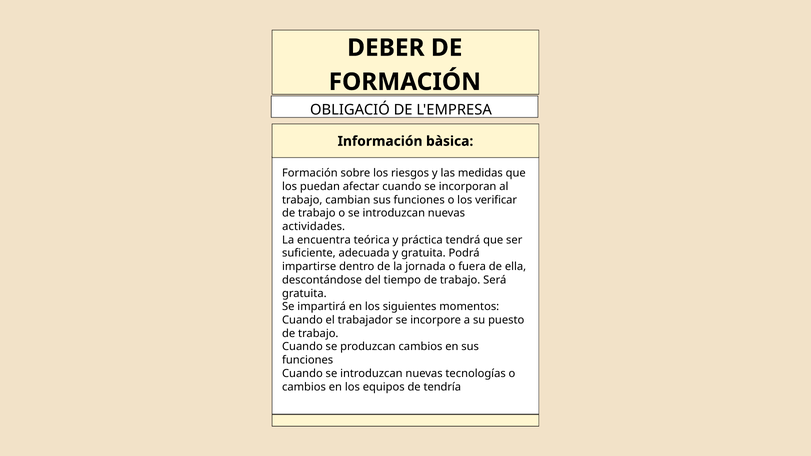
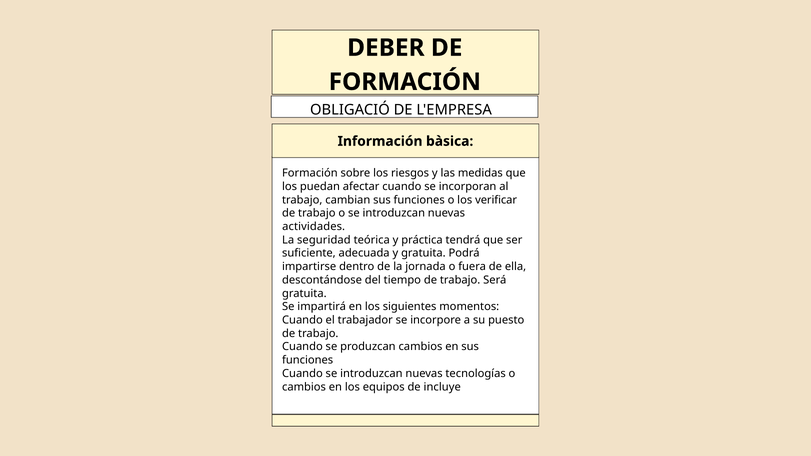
encuentra: encuentra -> seguridad (324, 240)
tendría: tendría -> incluye (442, 387)
